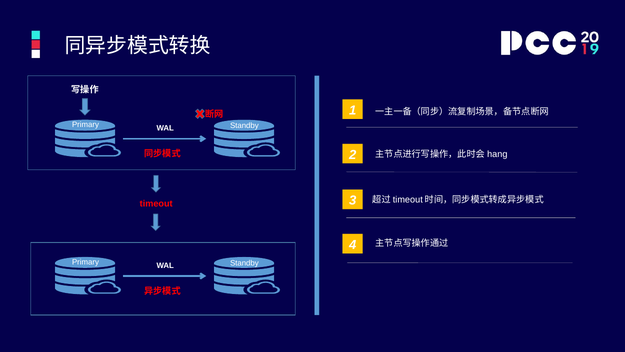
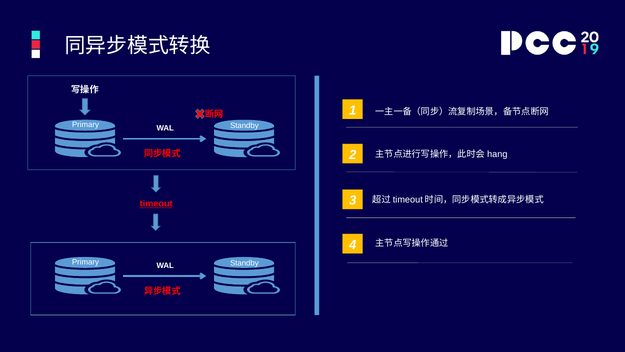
timeout underline: none -> present (156, 204)
